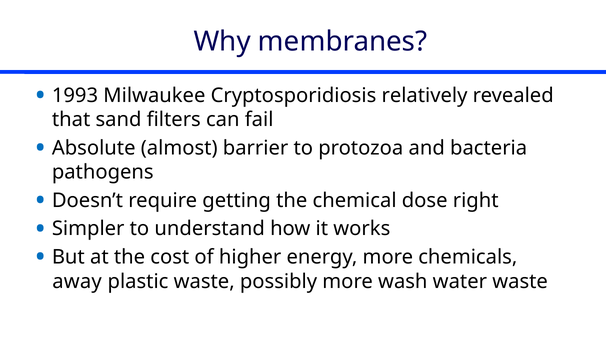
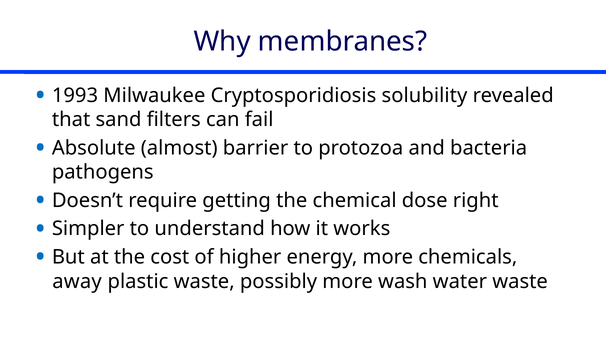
relatively: relatively -> solubility (424, 95)
